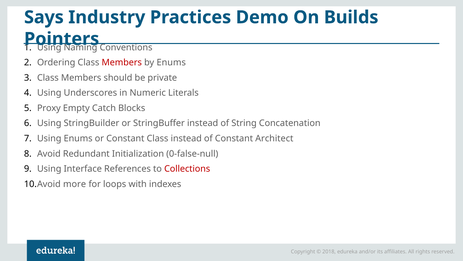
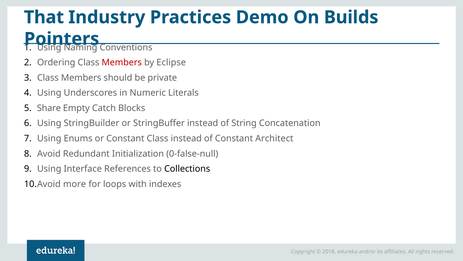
Says: Says -> That (44, 17)
by Enums: Enums -> Eclipse (171, 62)
Proxy: Proxy -> Share (49, 108)
Collections colour: red -> black (187, 169)
